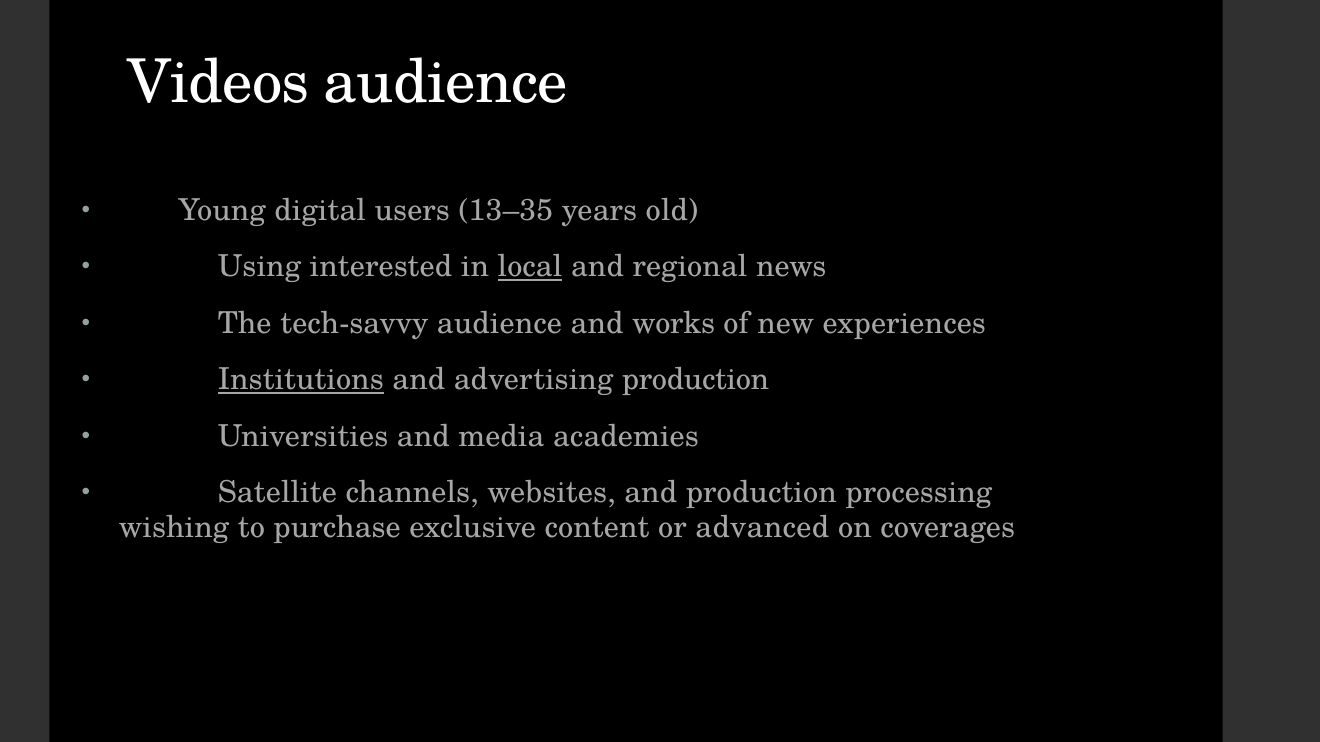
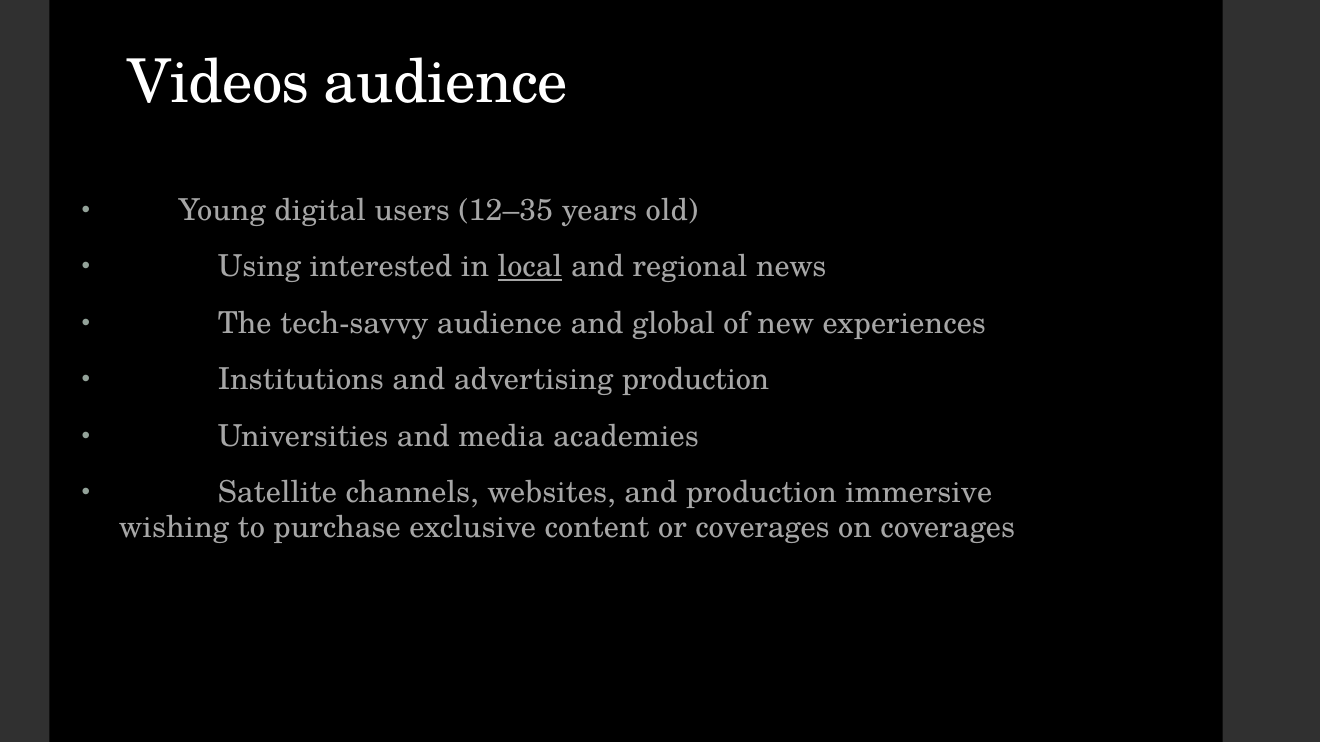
13–35: 13–35 -> 12–35 (506, 211)
works: works -> global (674, 324)
Institutions underline: present -> none (301, 380)
processing: processing -> immersive (919, 493)
or advanced: advanced -> coverages (763, 527)
